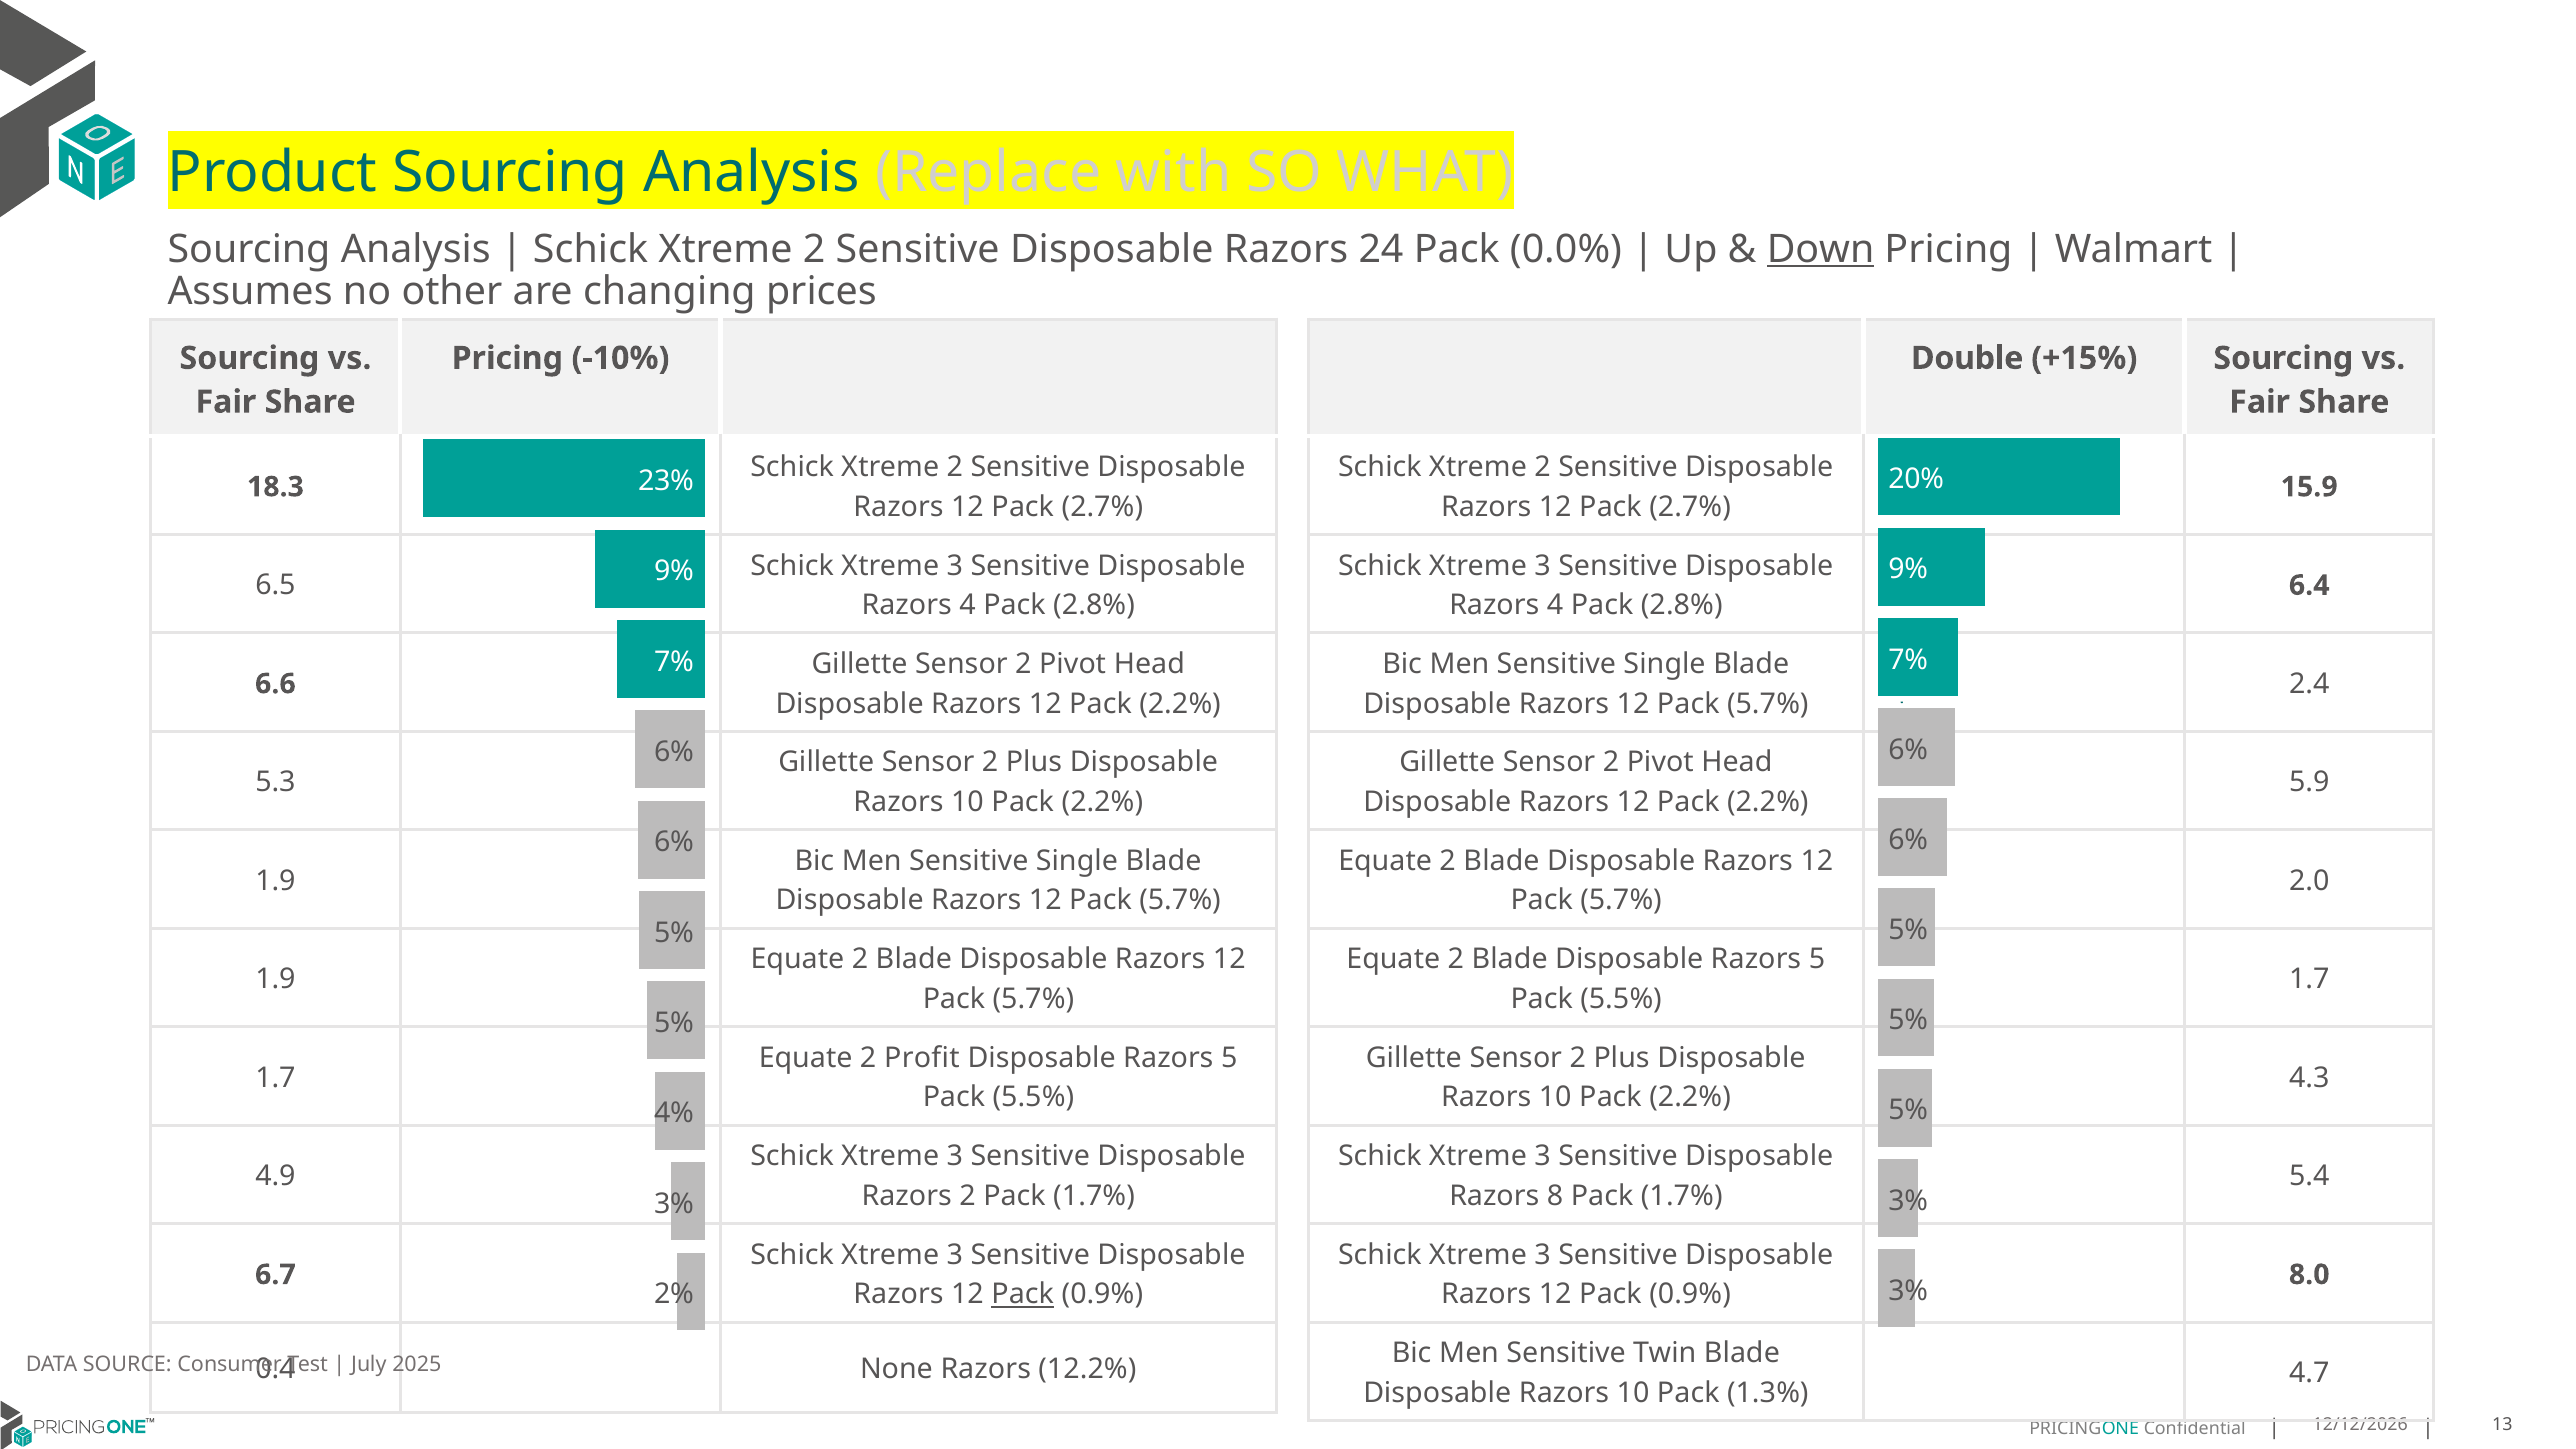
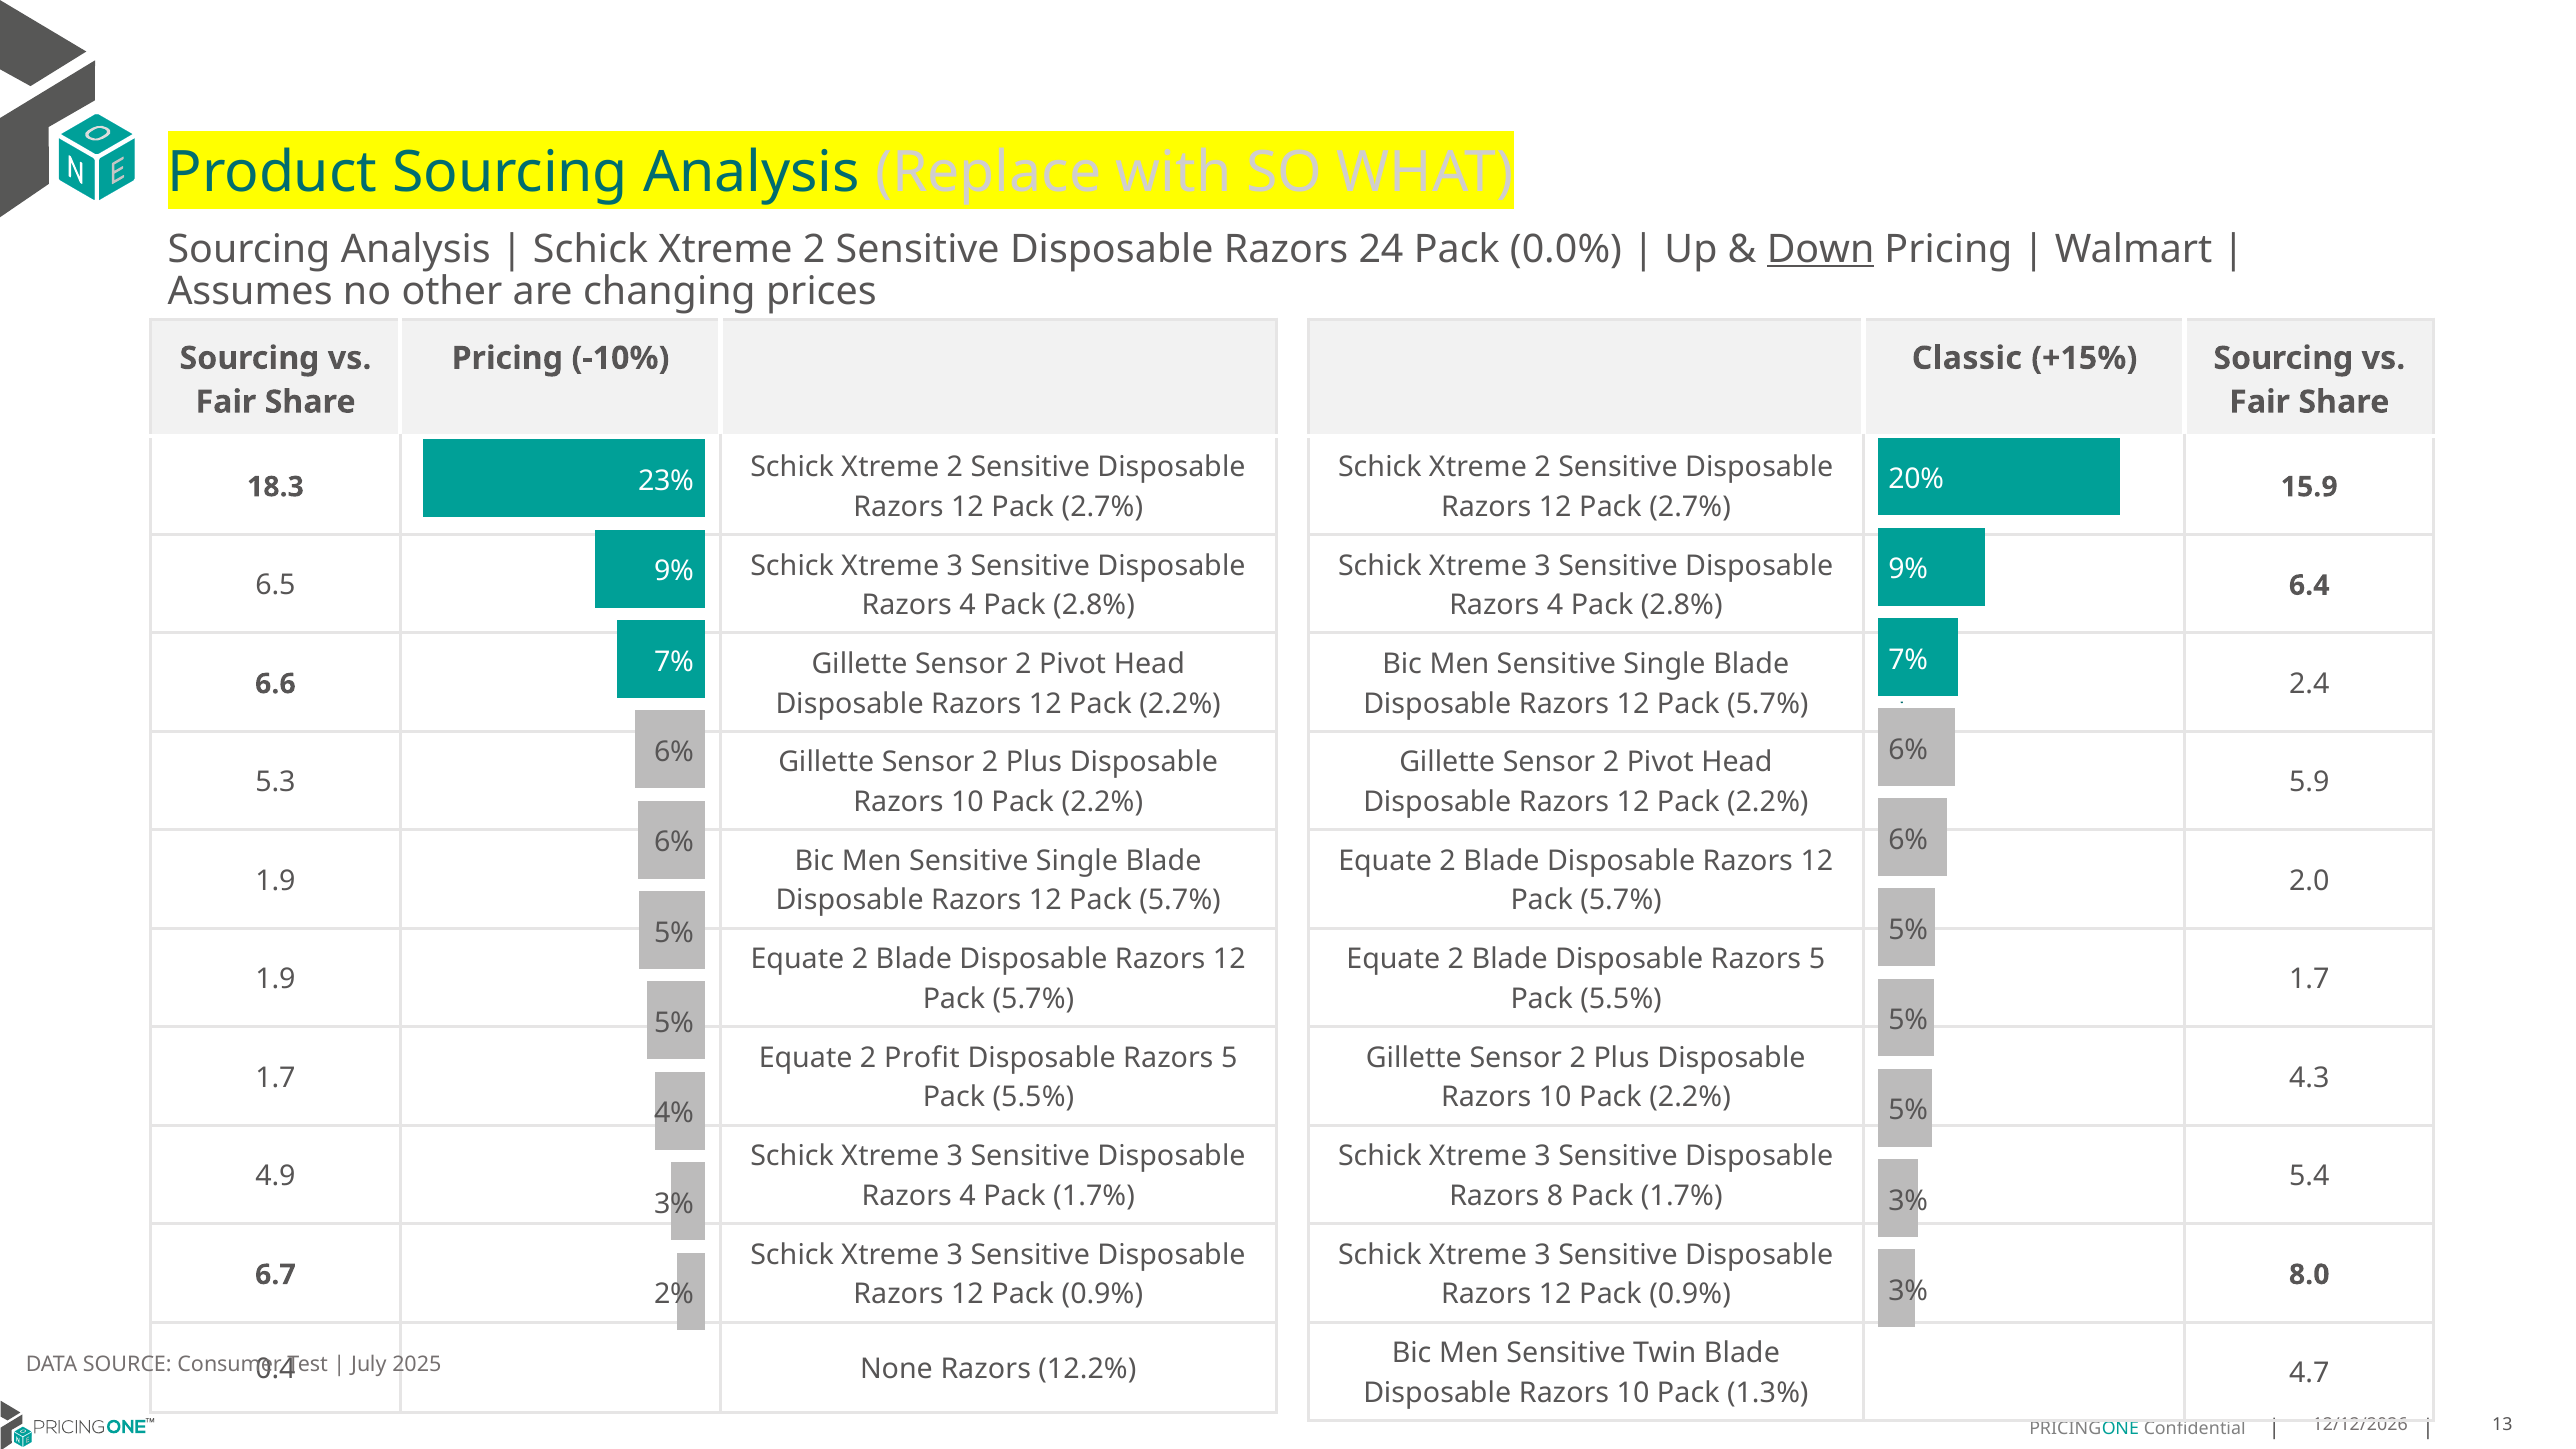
Double: Double -> Classic (1967, 358)
2: 2 -> 4 (968, 1196)
Pack underline: present -> none (1023, 1294)
